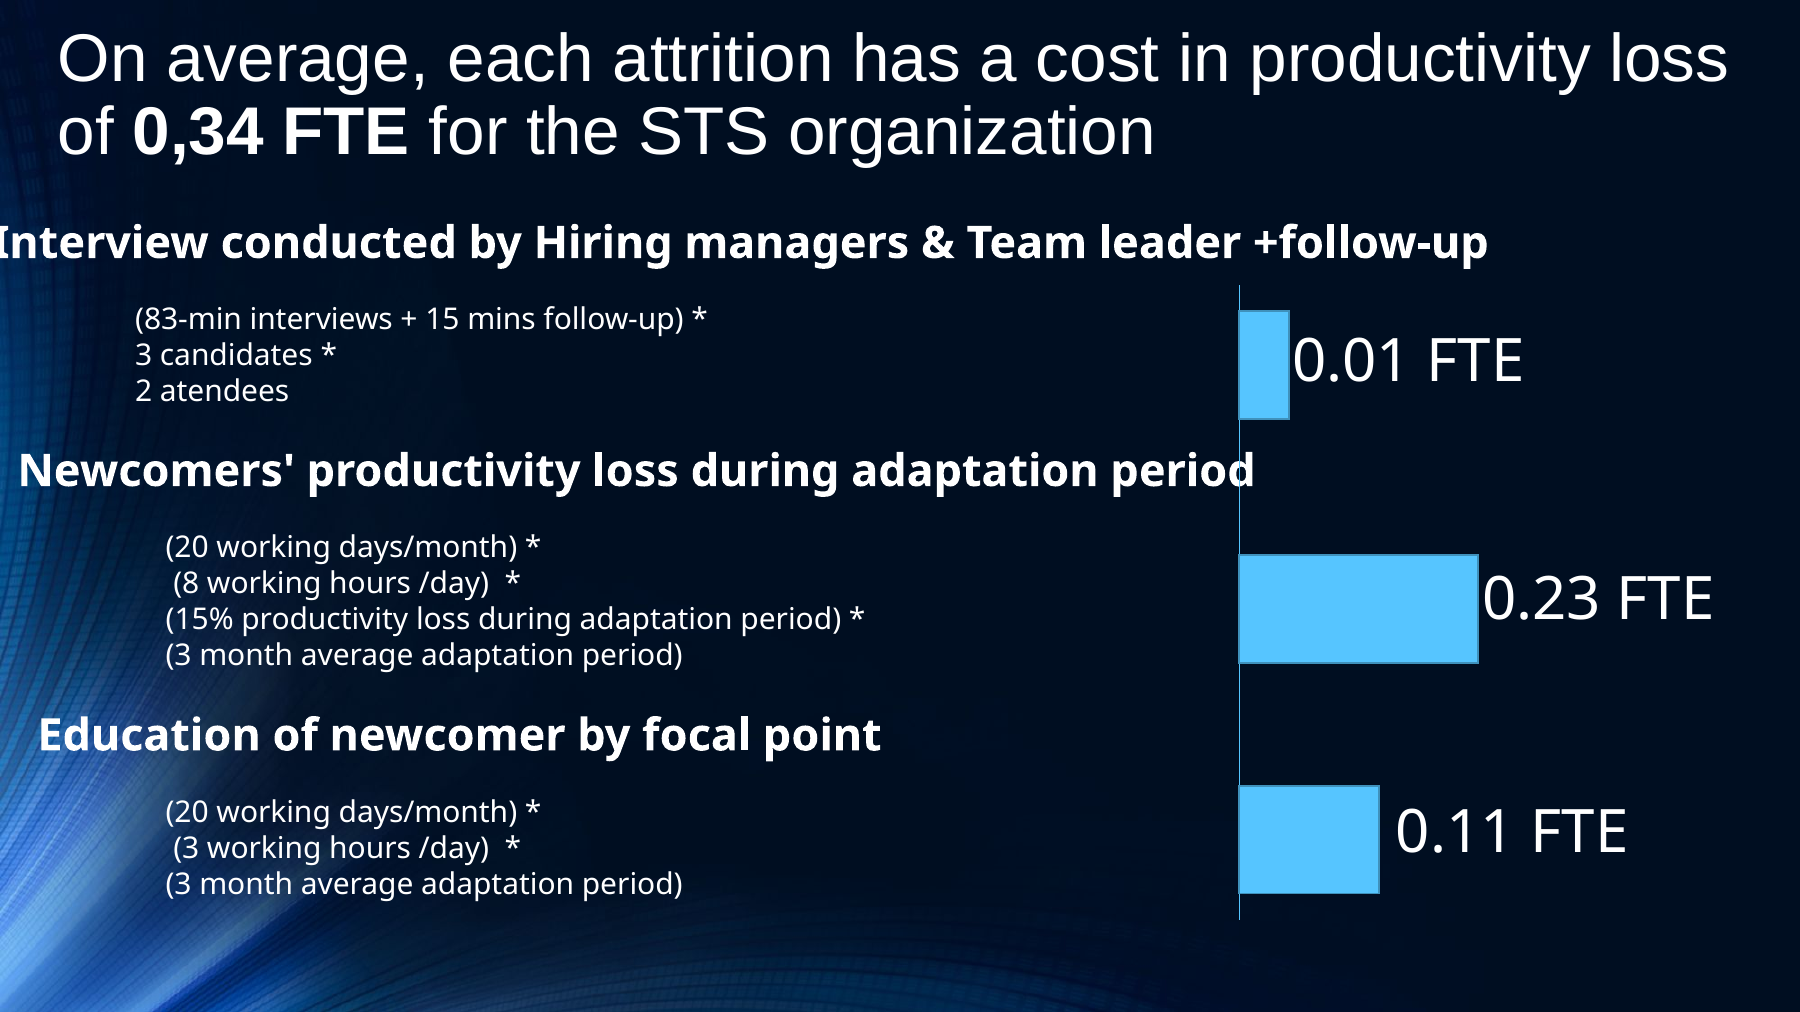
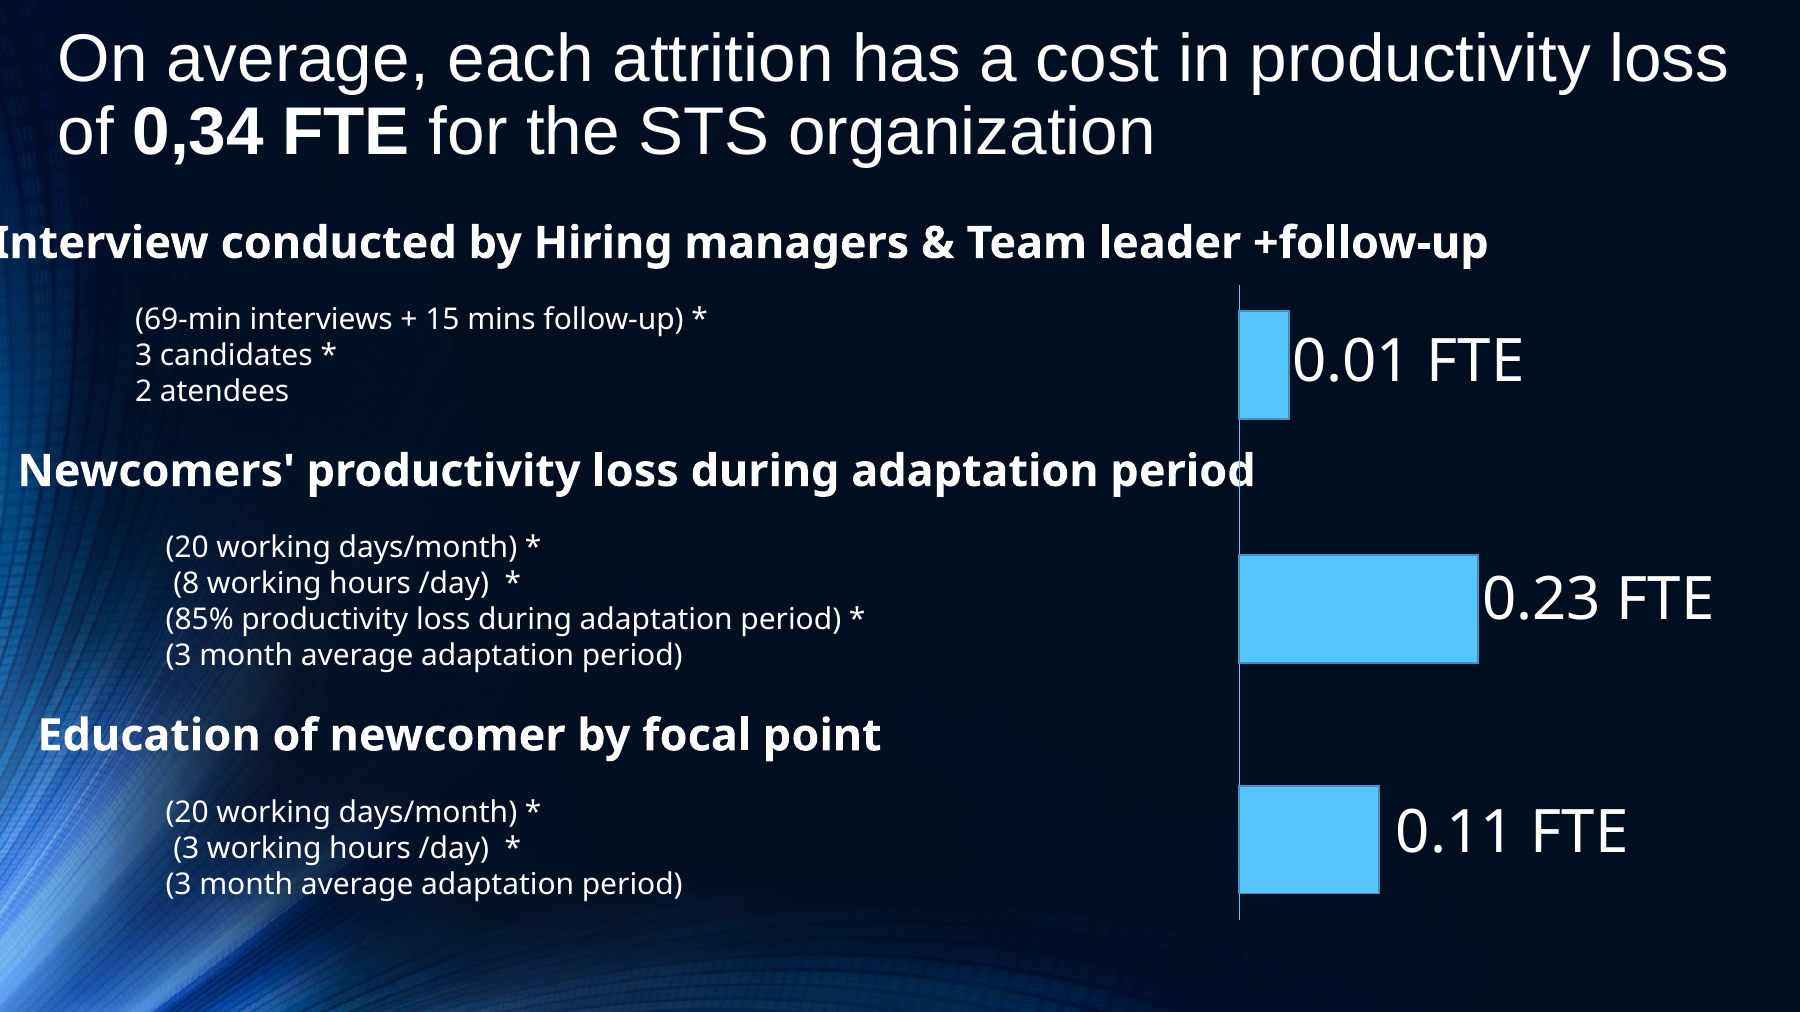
83-min: 83-min -> 69-min (189, 320)
15%: 15% -> 85% (200, 620)
